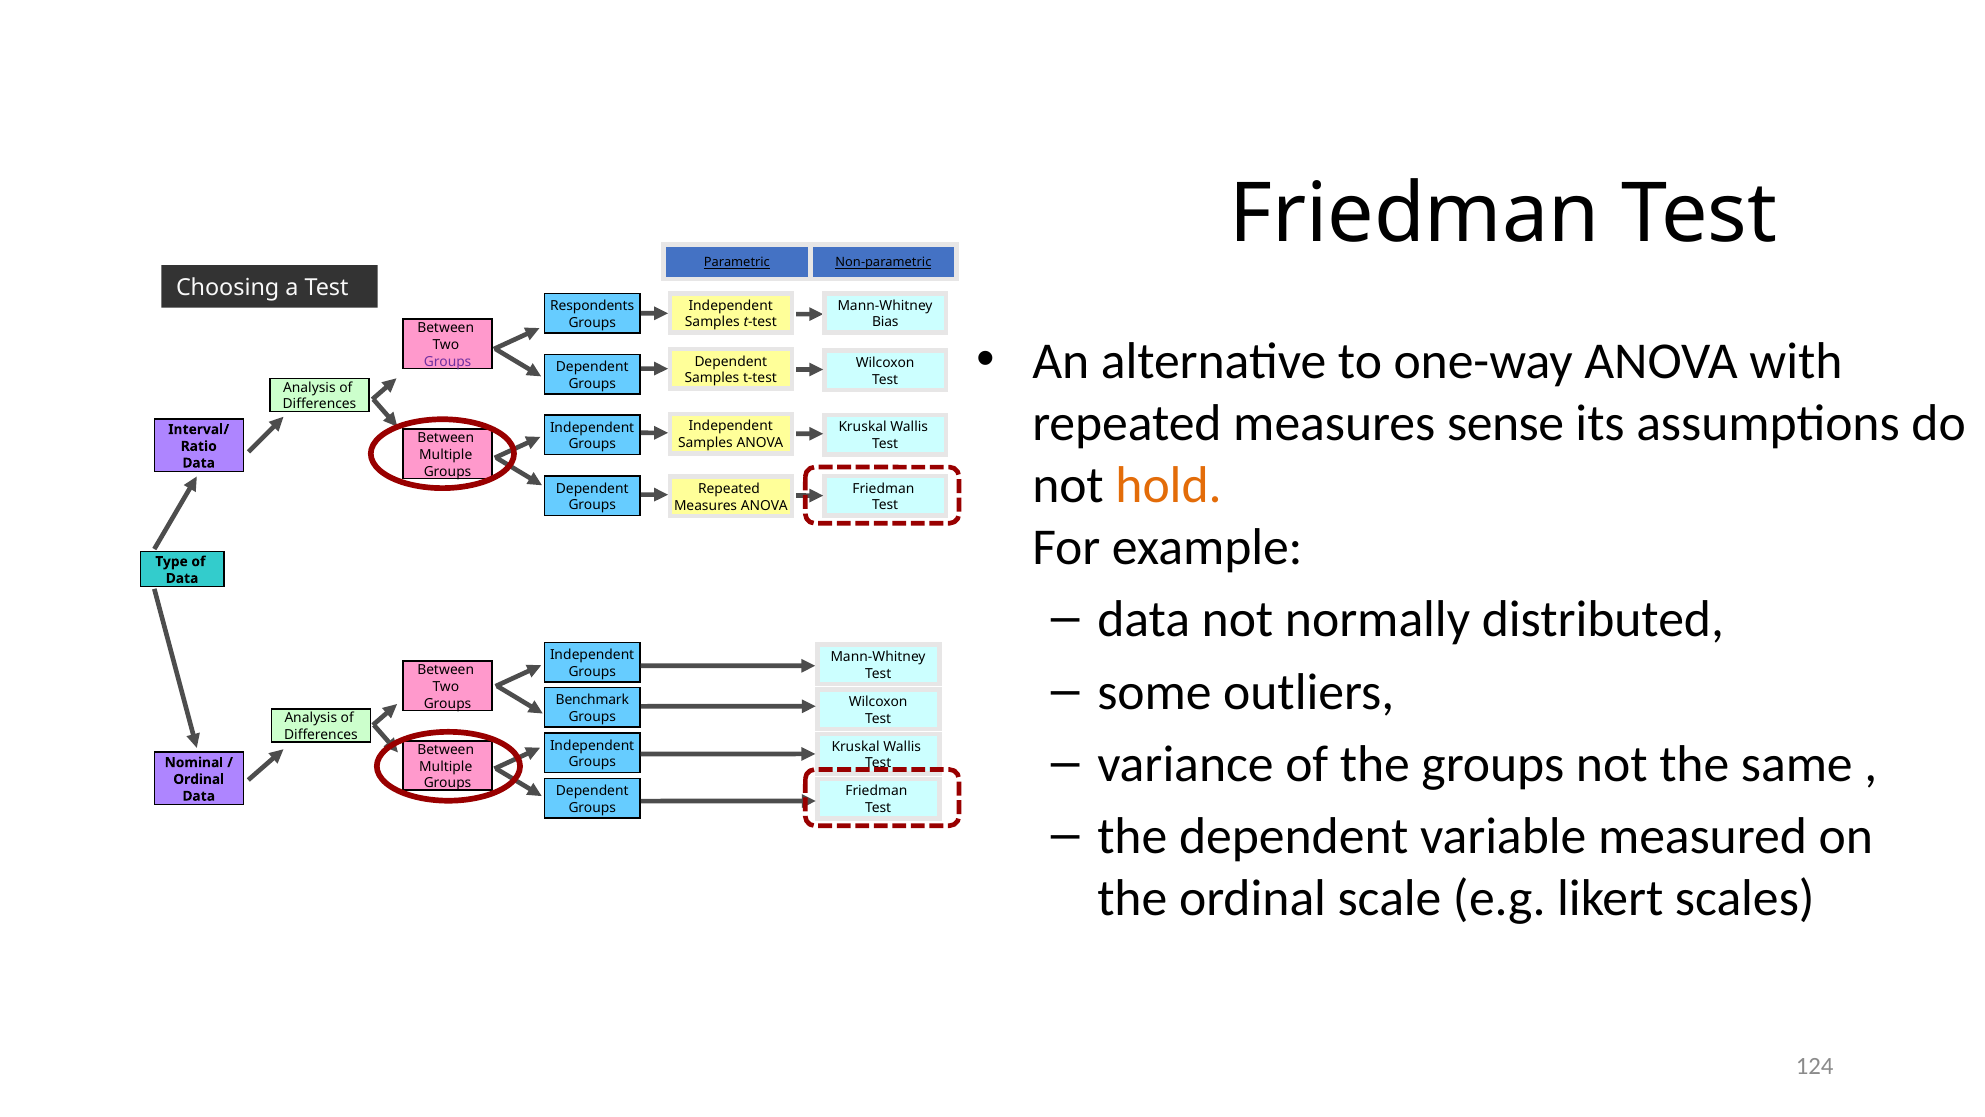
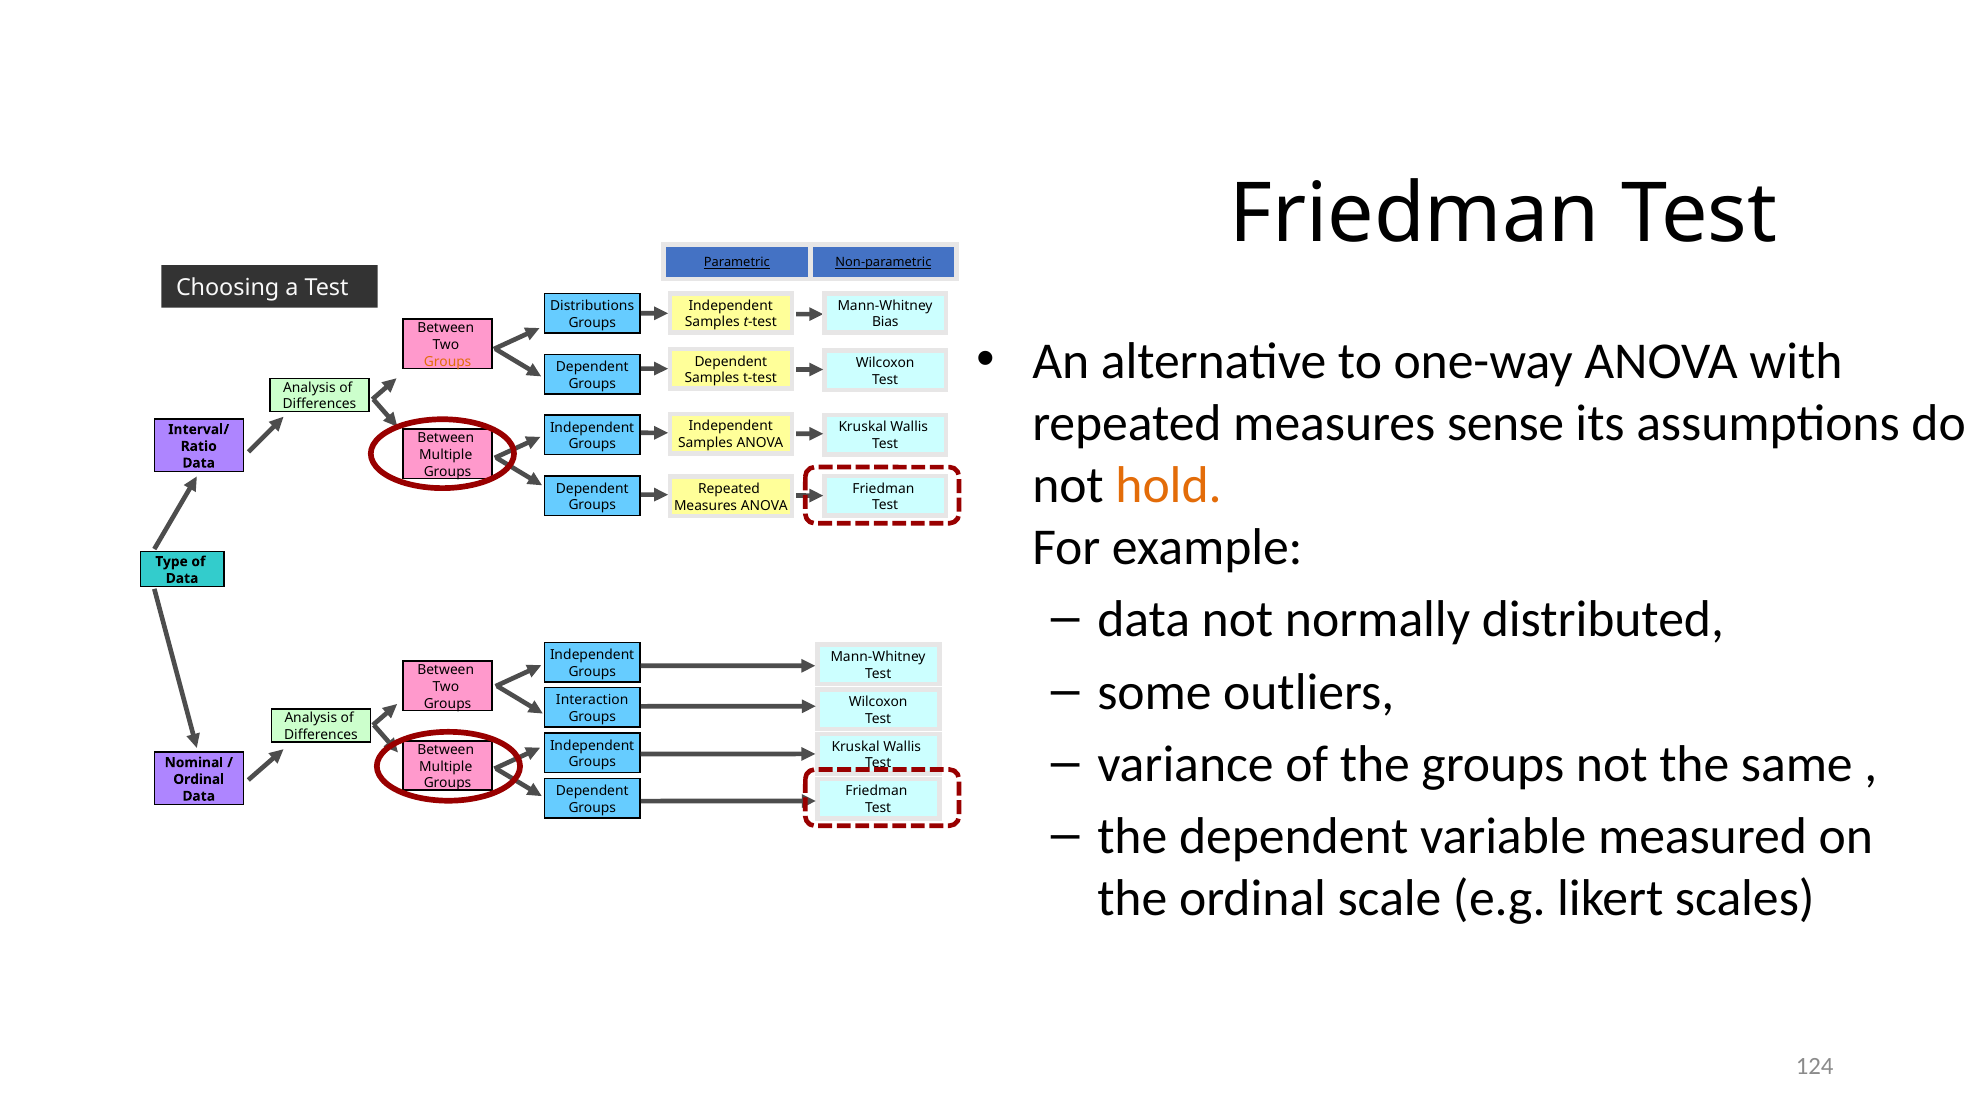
Respondents: Respondents -> Distributions (592, 306)
Groups colour: purple -> orange (448, 361)
Benchmark: Benchmark -> Interaction (592, 700)
